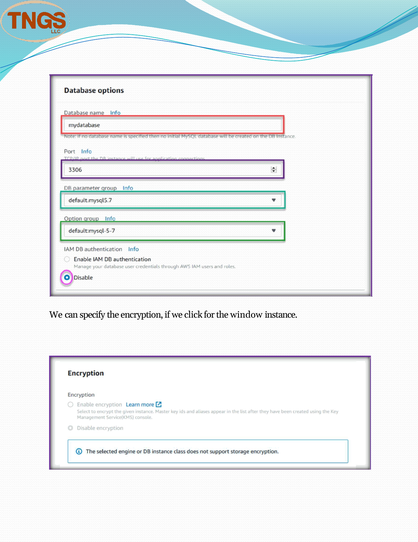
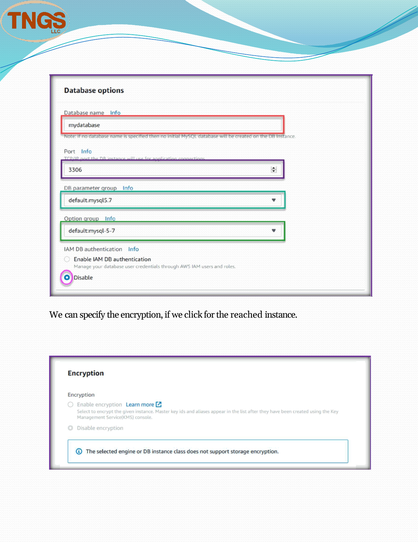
window: window -> reached (246, 314)
